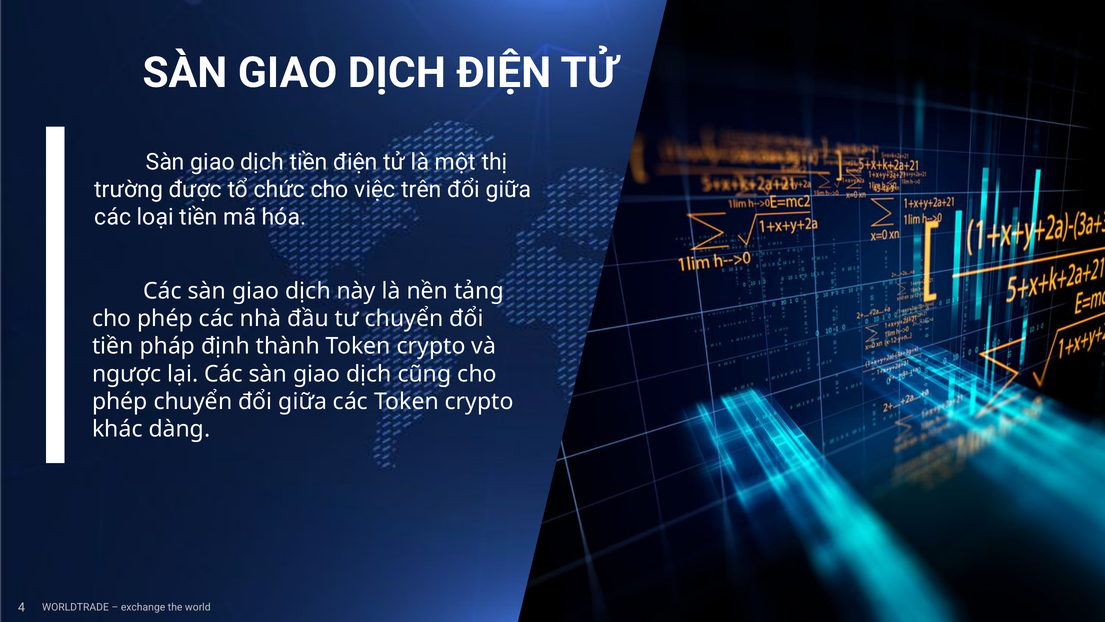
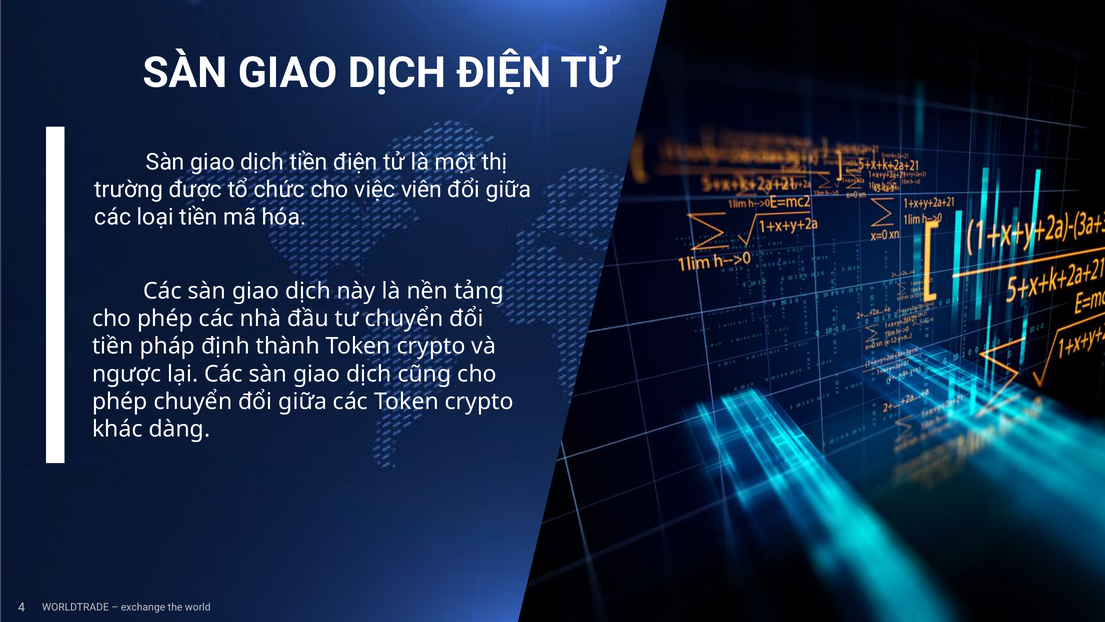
trên: trên -> viên (422, 190)
